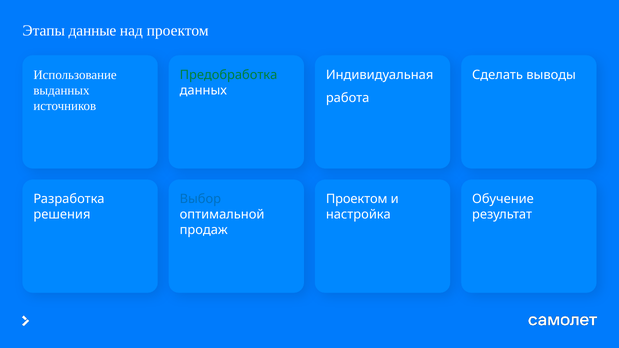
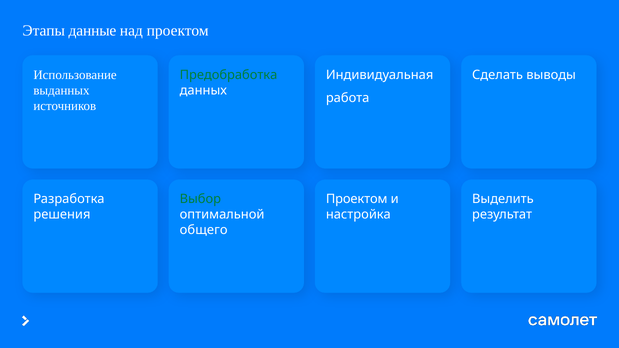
Выбор colour: blue -> green (200, 199)
Обучение: Обучение -> Выделить (503, 199)
продаж: продаж -> общего (204, 230)
